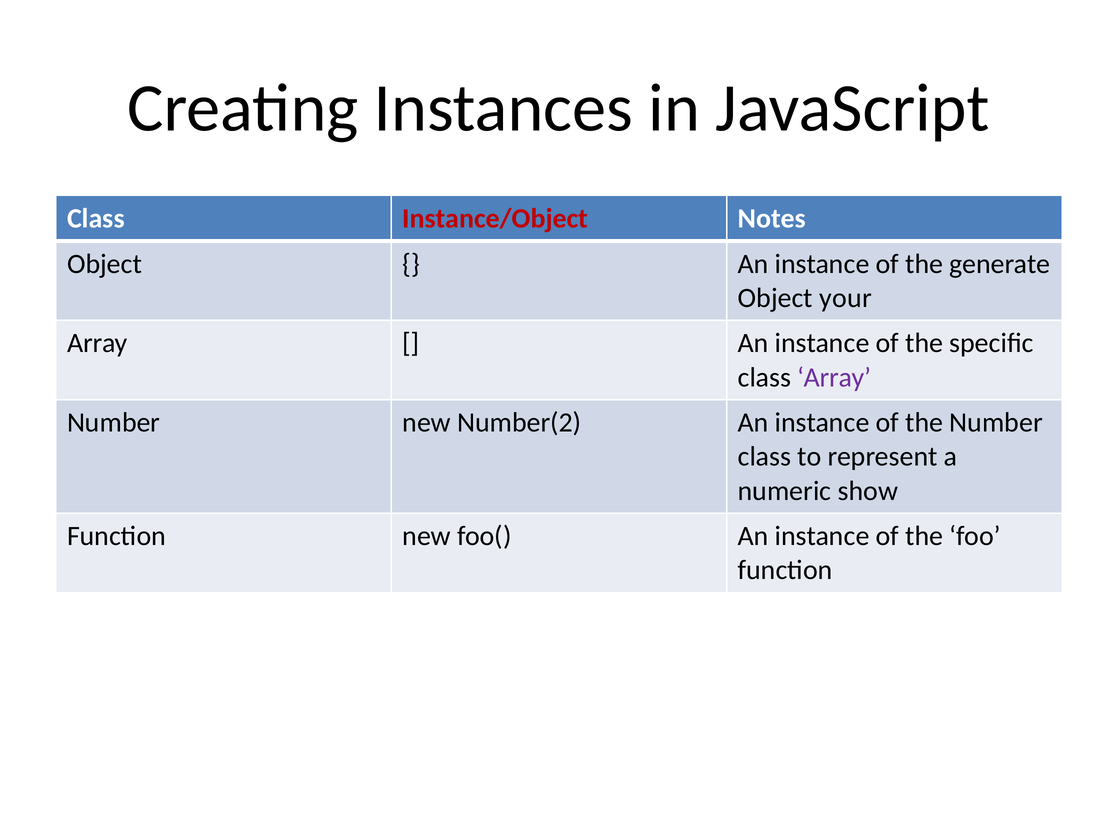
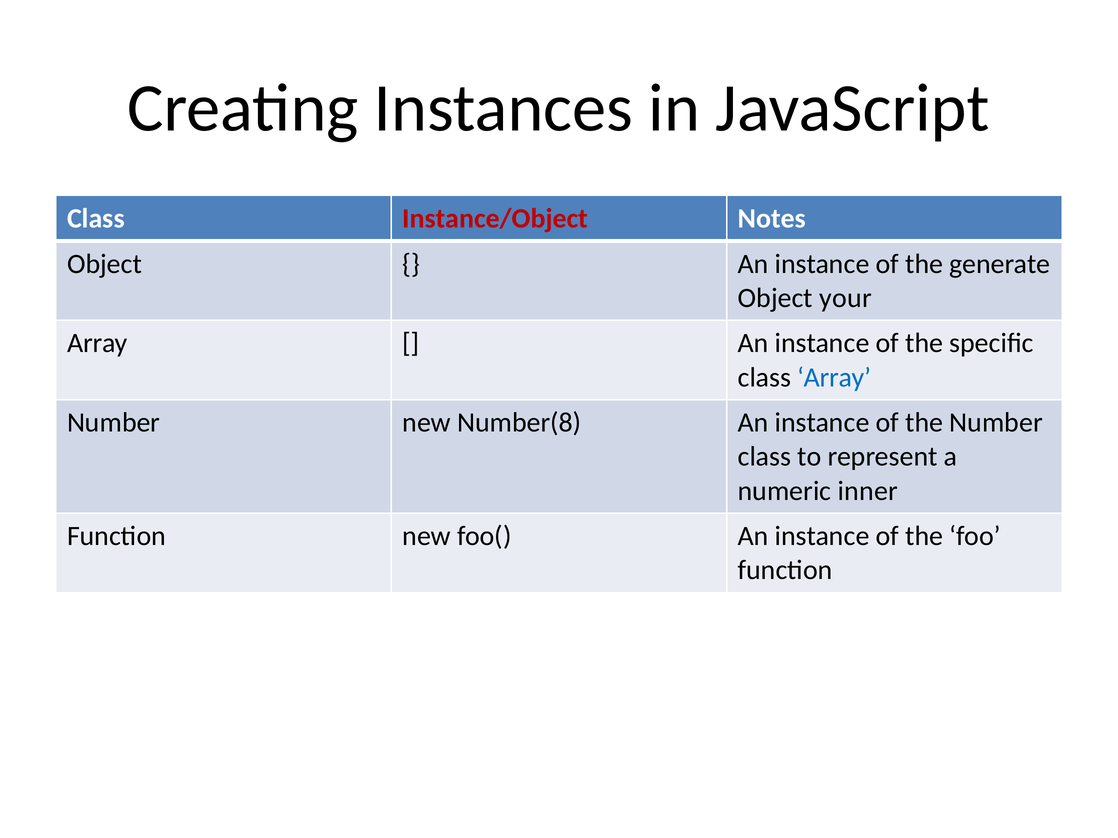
Array colour: purple -> blue (834, 378)
Number(2: Number(2 -> Number(8 (519, 423)
show: show -> inner (868, 491)
